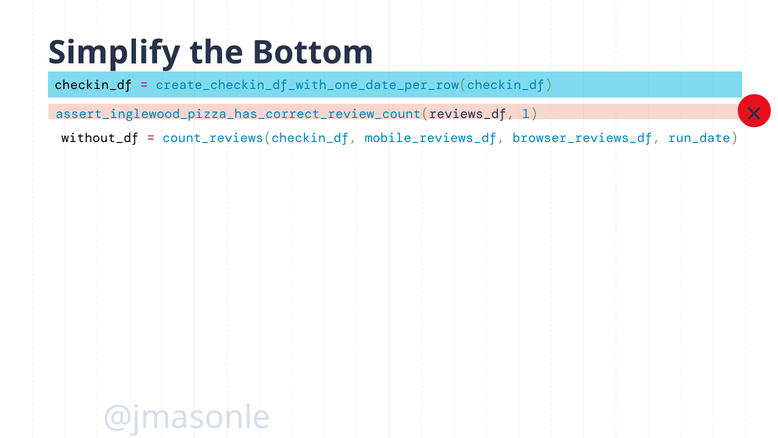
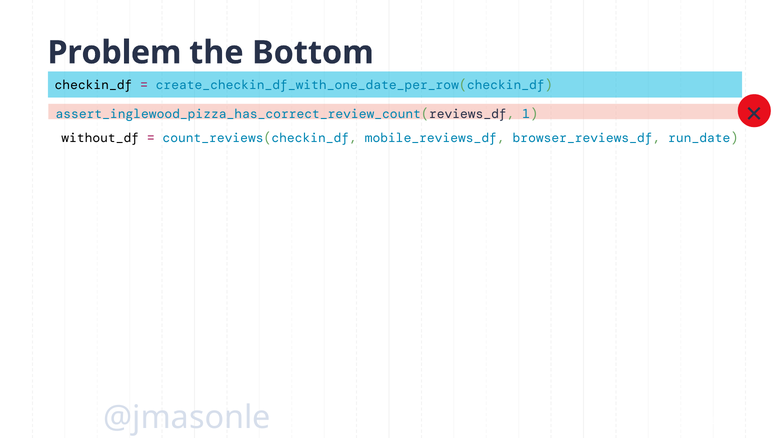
Simplify: Simplify -> Problem (114, 53)
